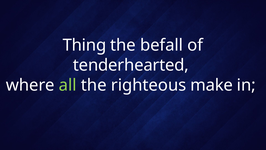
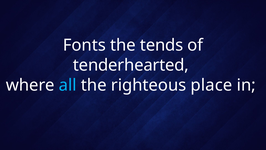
Thing: Thing -> Fonts (84, 45)
befall: befall -> tends (162, 45)
all colour: light green -> light blue (68, 85)
make: make -> place (211, 85)
